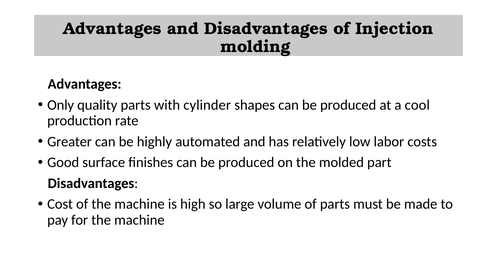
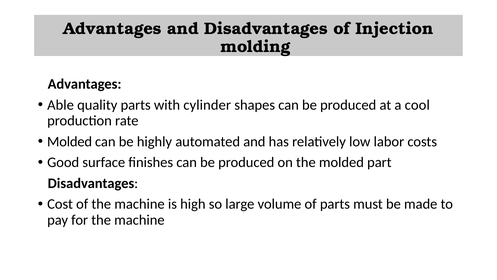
Only: Only -> Able (61, 105)
Greater: Greater -> Molded (70, 141)
